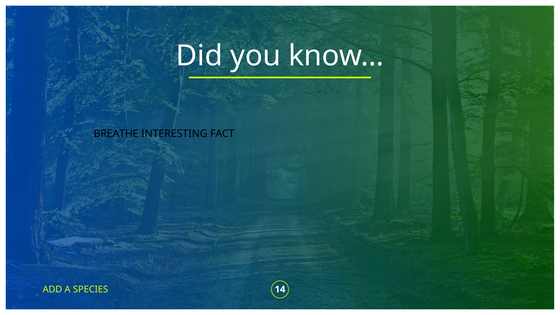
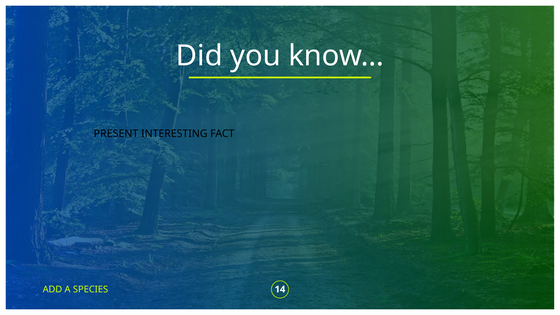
BREATHE: BREATHE -> PRESENT (116, 134)
